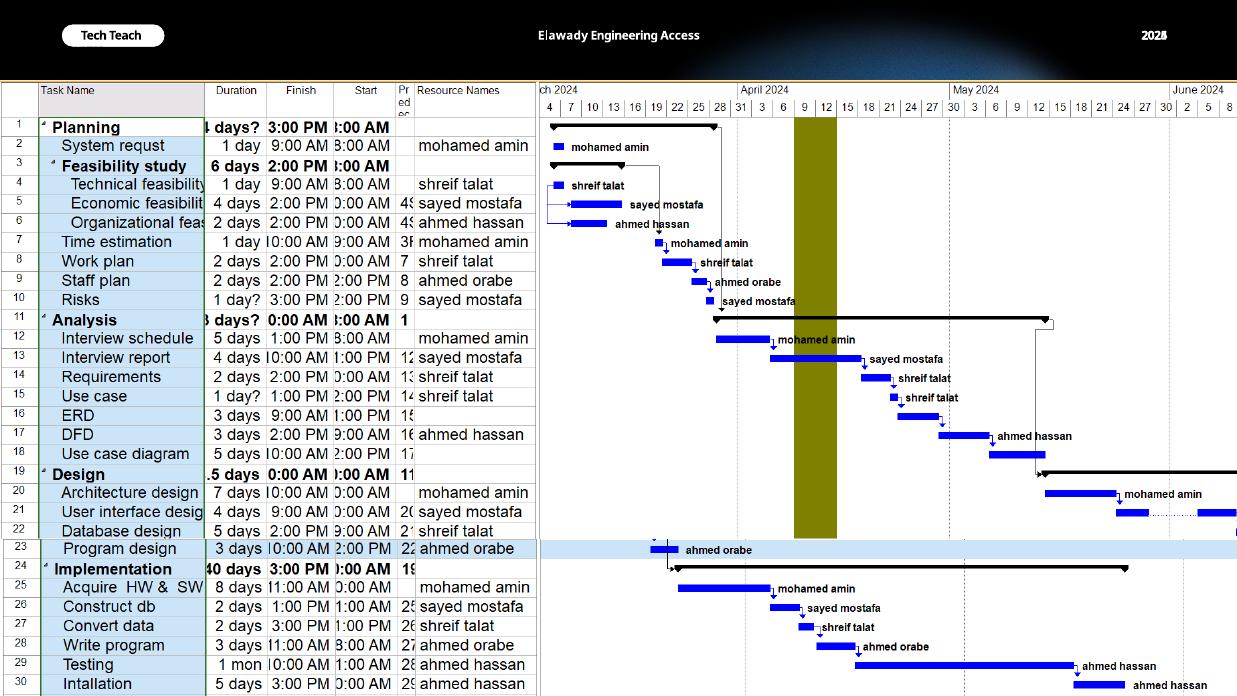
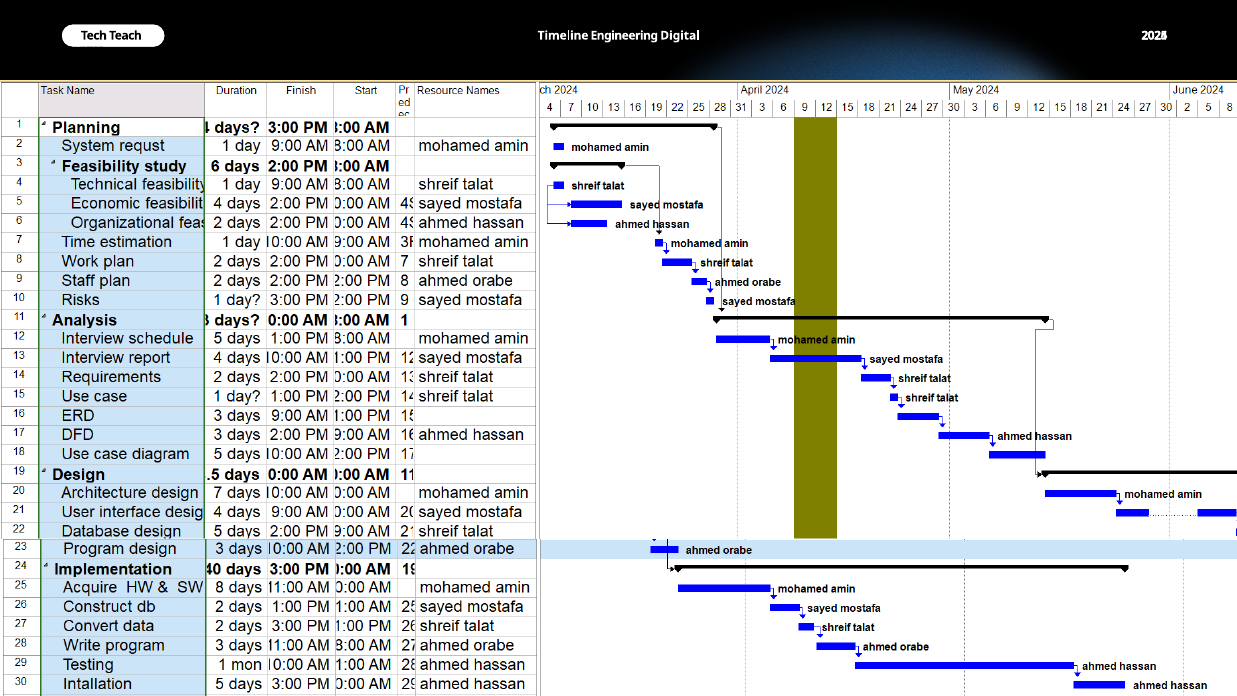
Elawady: Elawady -> Timeline (563, 36)
Access: Access -> Digital (680, 36)
